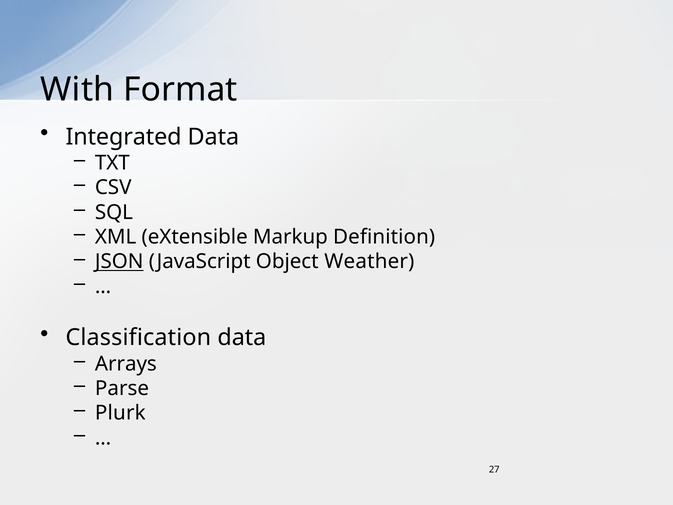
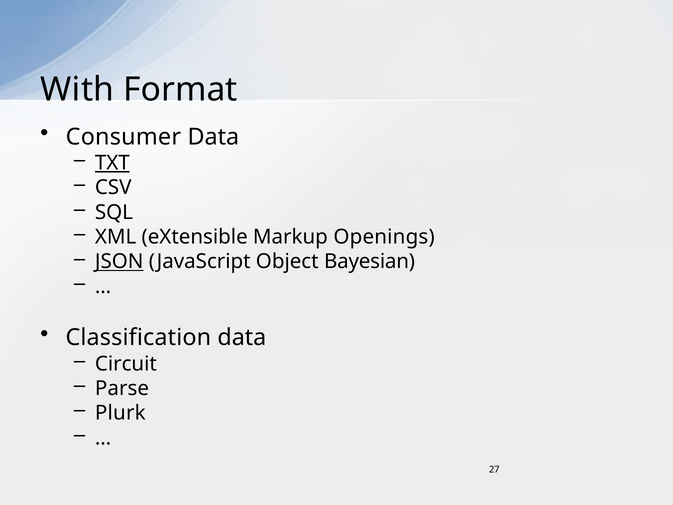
Integrated: Integrated -> Consumer (123, 137)
TXT underline: none -> present (112, 163)
Definition: Definition -> Openings (384, 237)
Weather: Weather -> Bayesian (370, 262)
Arrays: Arrays -> Circuit (126, 364)
